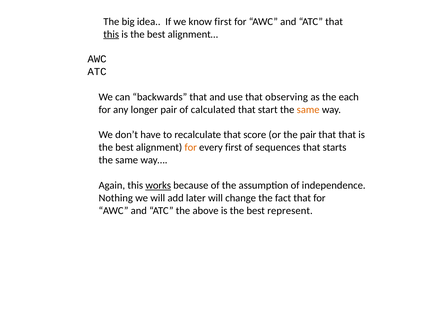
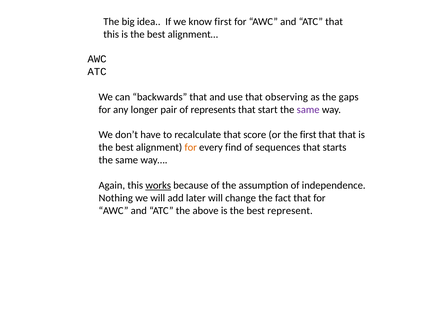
this underline: present -> none (111, 34)
each: each -> gaps (349, 97)
calculated: calculated -> represents (213, 110)
same colour: orange -> purple (308, 110)
the pair: pair -> first (308, 135)
every first: first -> find (233, 148)
